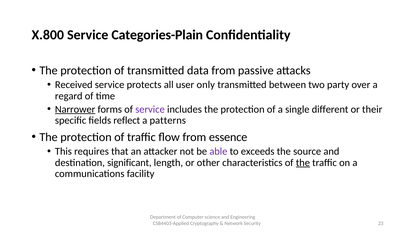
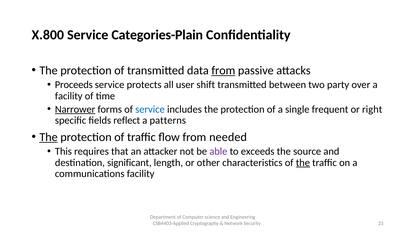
from underline: none -> present (223, 70)
Received: Received -> Proceeds (74, 84)
only: only -> shift (206, 84)
regard: regard -> facility (69, 96)
service colour: purple -> blue (150, 109)
different: different -> frequent (330, 109)
their: their -> right (372, 109)
The underline: none -> present (49, 137)
essence: essence -> needed (228, 137)
